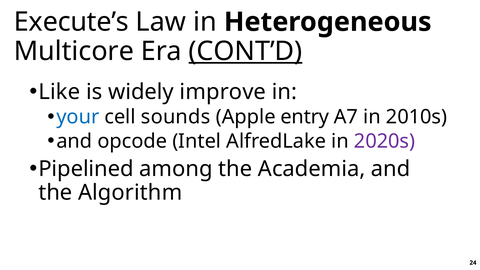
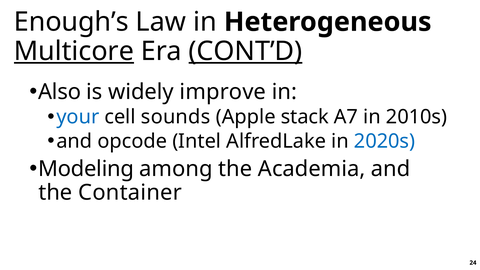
Execute’s: Execute’s -> Enough’s (71, 22)
Multicore underline: none -> present (74, 51)
Like: Like -> Also (60, 92)
entry: entry -> stack (305, 117)
2020s colour: purple -> blue (385, 141)
Pipelined: Pipelined -> Modeling (86, 169)
Algorithm: Algorithm -> Container (130, 193)
